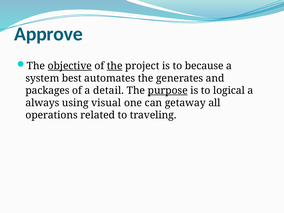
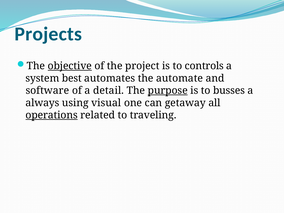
Approve: Approve -> Projects (48, 34)
the underline: present -> none (115, 66)
because: because -> controls (204, 66)
generates: generates -> automate (180, 78)
packages: packages -> software (47, 91)
logical: logical -> busses (229, 91)
operations underline: none -> present (52, 115)
